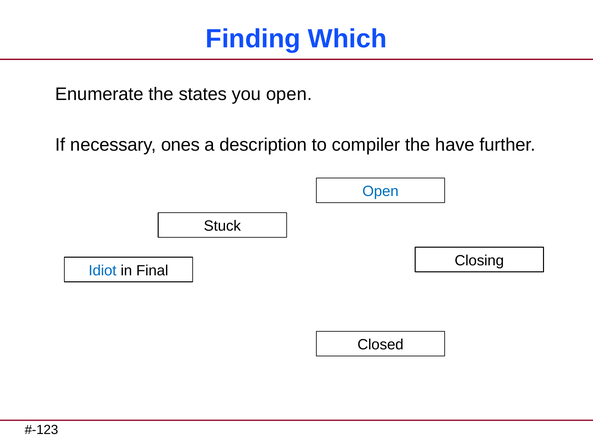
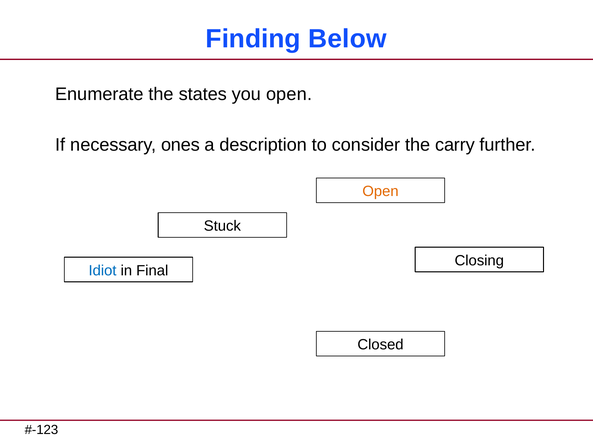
Which: Which -> Below (347, 39)
compiler: compiler -> consider (366, 145)
have: have -> carry (455, 145)
Open colour: blue -> orange (381, 191)
